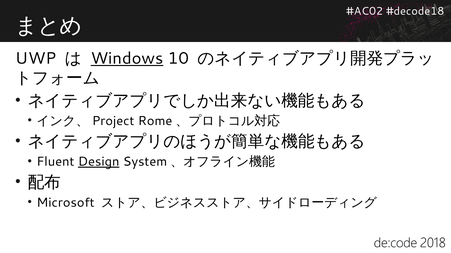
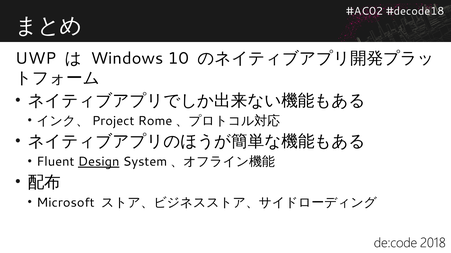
Windows underline: present -> none (127, 58)
